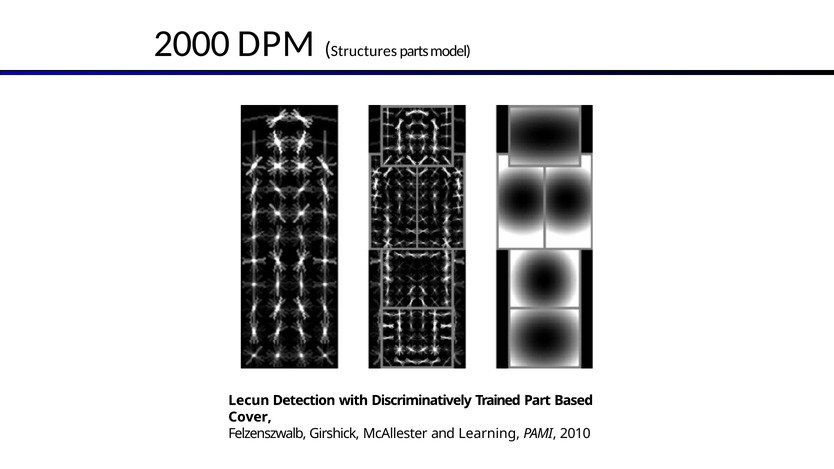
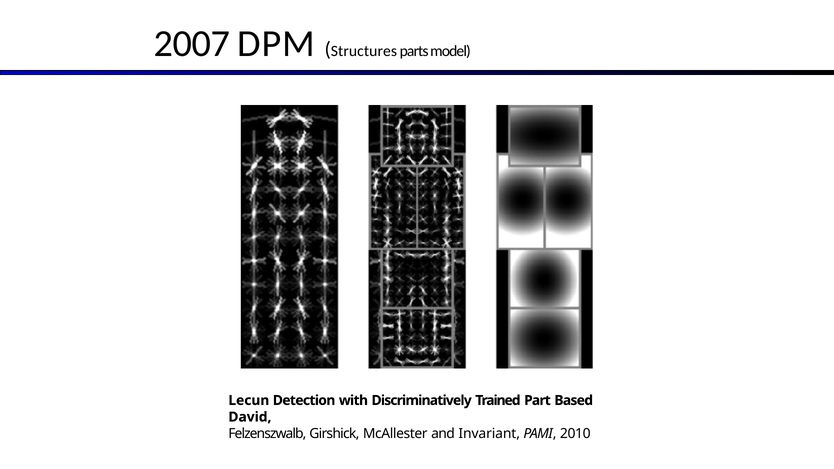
2000: 2000 -> 2007 (192, 44)
Cover: Cover -> David (250, 417)
Learning: Learning -> Invariant (489, 434)
